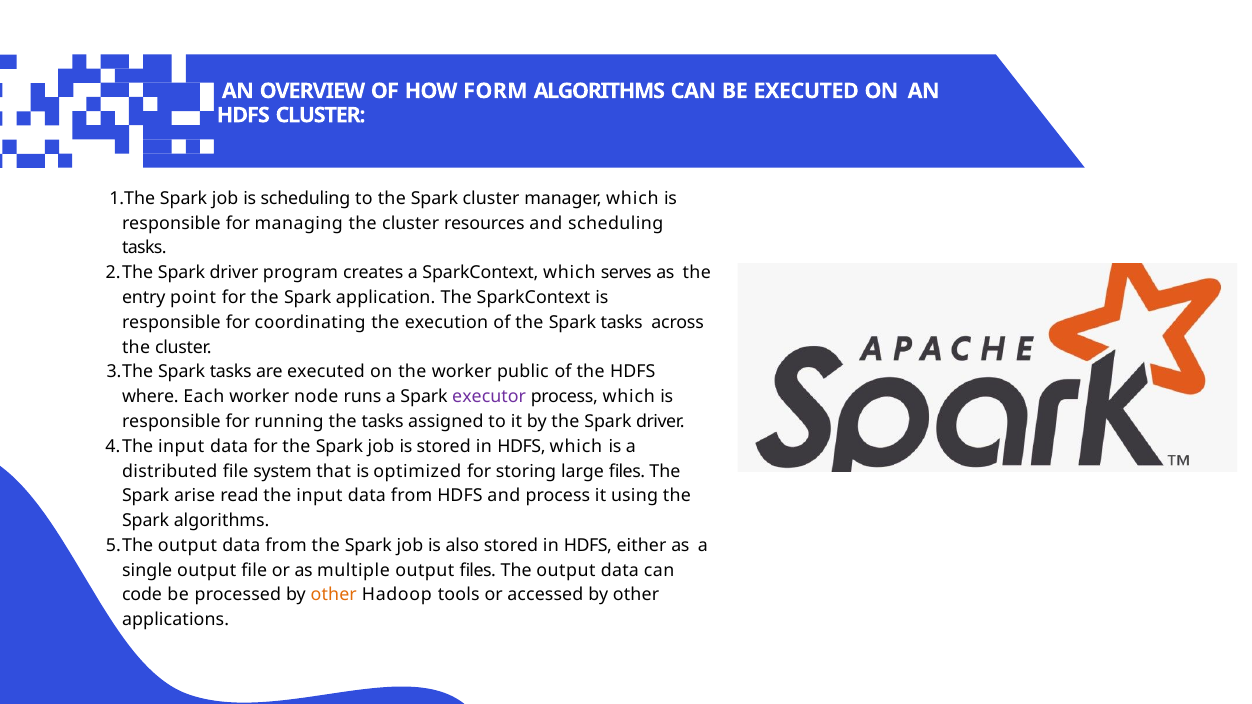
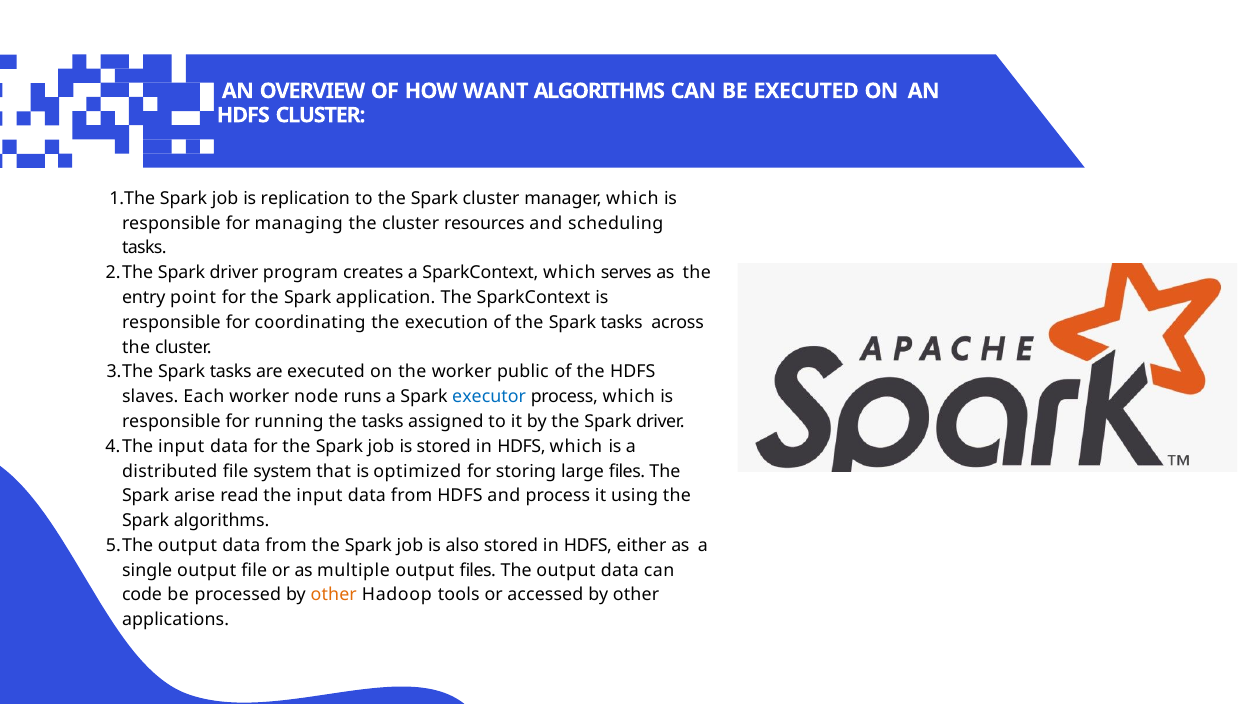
FORM: FORM -> WANT (496, 91)
is scheduling: scheduling -> replication (305, 199)
where: where -> slaves (150, 397)
executor colour: purple -> blue (489, 397)
